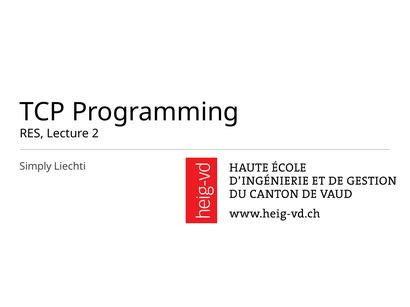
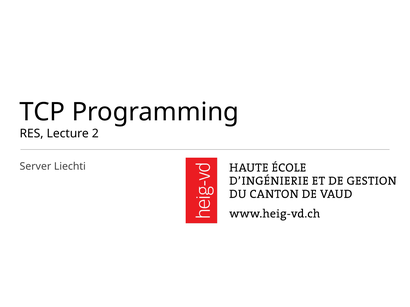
Simply: Simply -> Server (35, 167)
